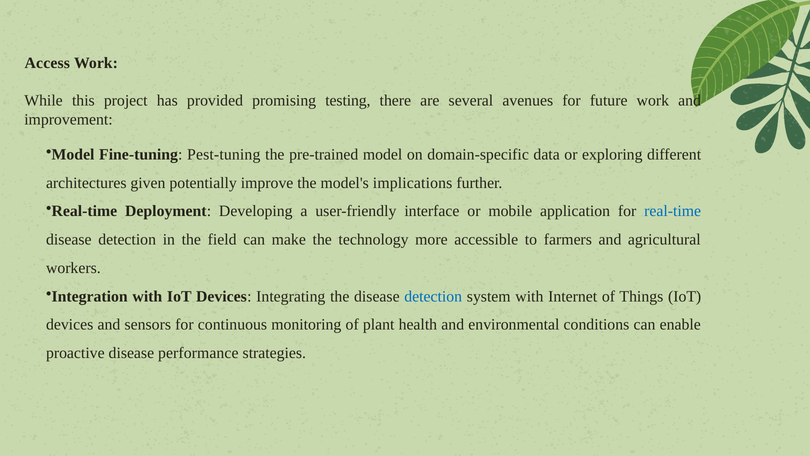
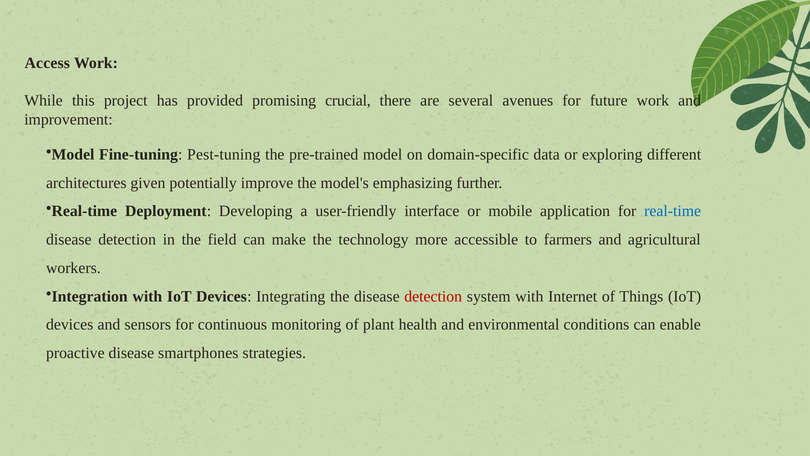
testing: testing -> crucial (348, 101)
implications: implications -> emphasizing (413, 183)
detection colour: blue -> red (433, 296)
performance: performance -> smartphones (198, 353)
